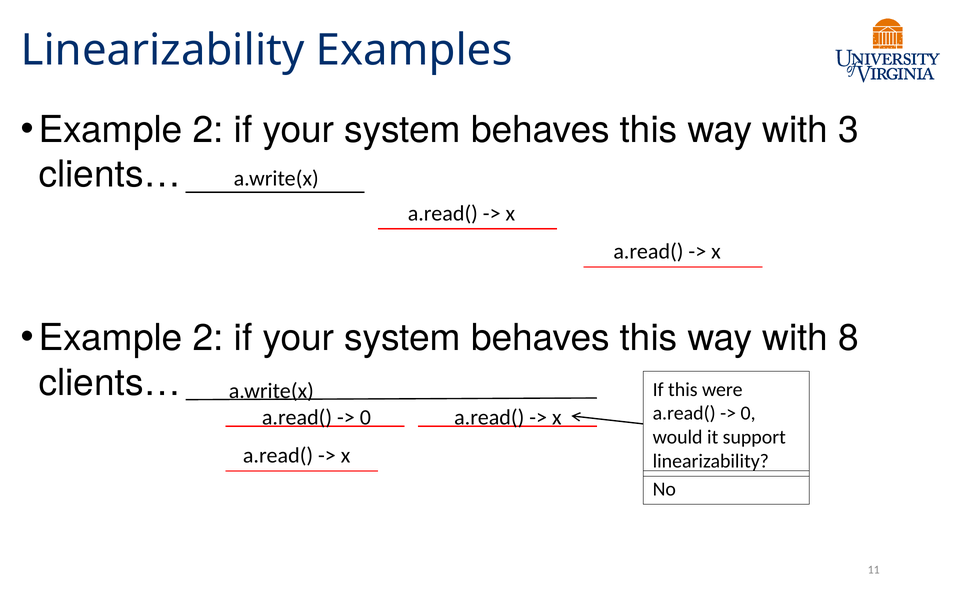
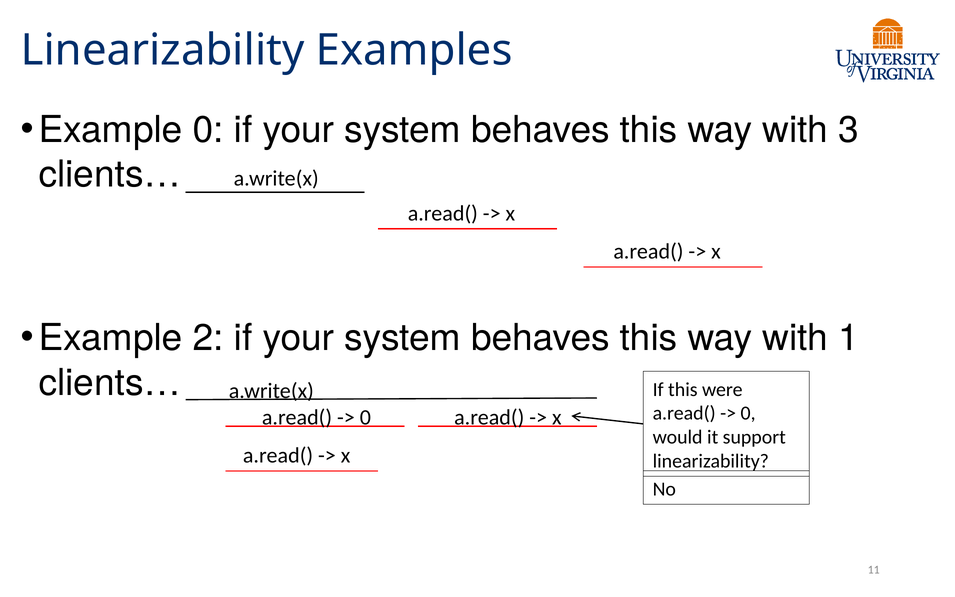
2: 2 -> 0 (208, 130)
8: 8 -> 1 (849, 338)
